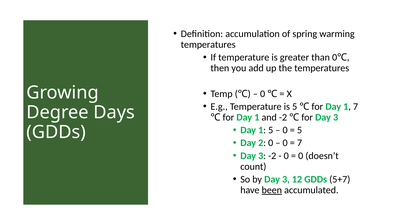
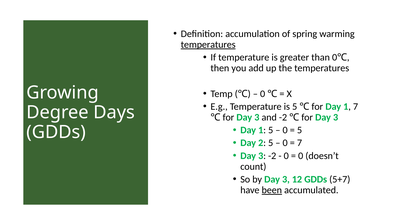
temperatures underline: none -> present (208, 44)
1: 1 -> 3 (257, 117)
2 0: 0 -> 5 (271, 143)
